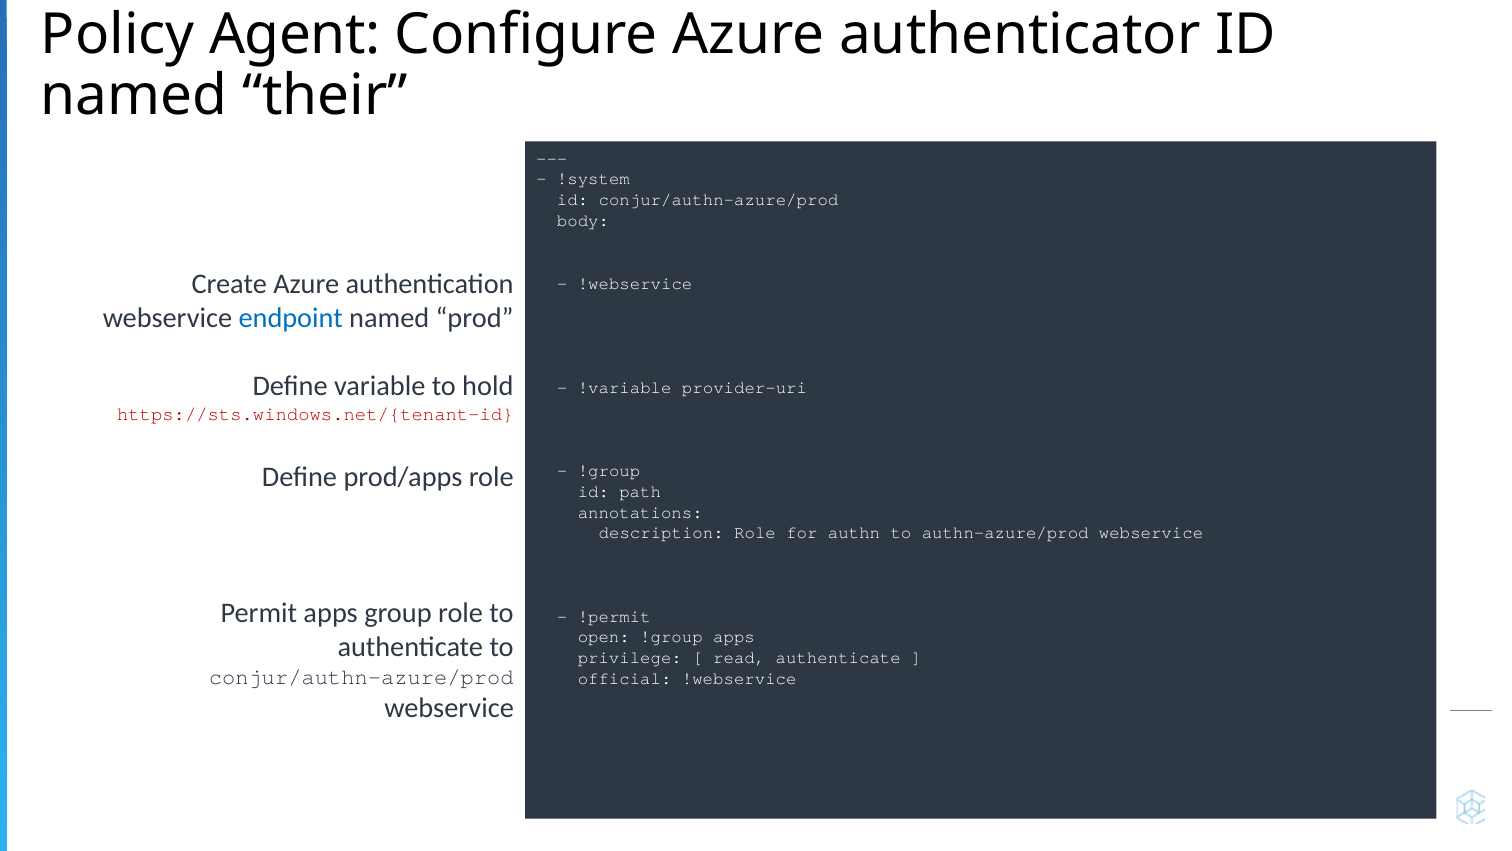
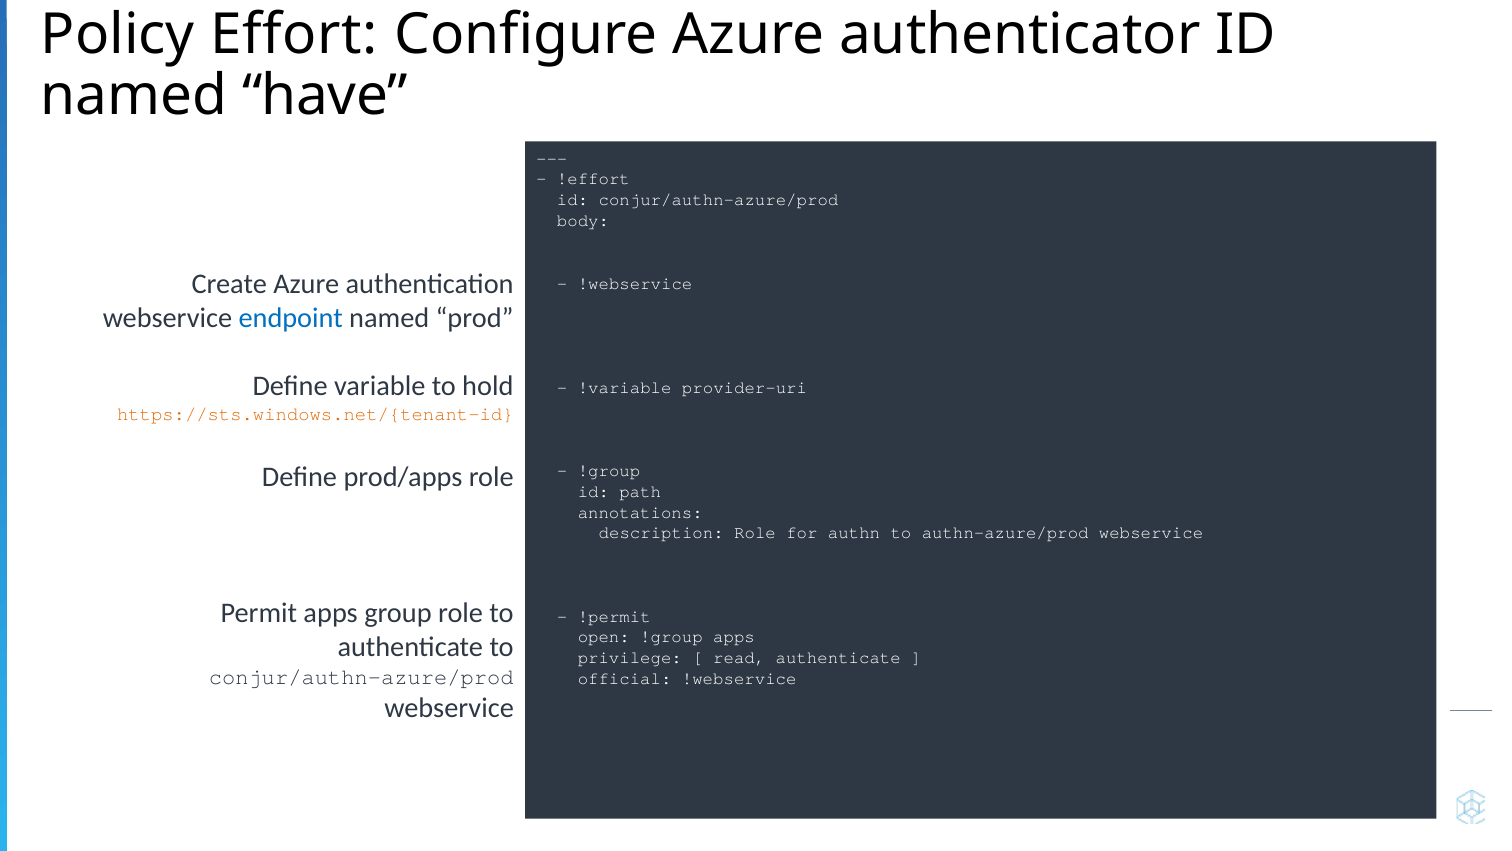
Agent: Agent -> Effort (294, 35)
their: their -> have (325, 96)
!system: !system -> !effort (593, 179)
https://sts.windows.net/{tenant-id colour: red -> orange (315, 414)
